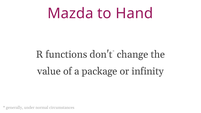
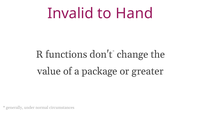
Mazda: Mazda -> Invalid (70, 13)
infinity: infinity -> greater (148, 71)
